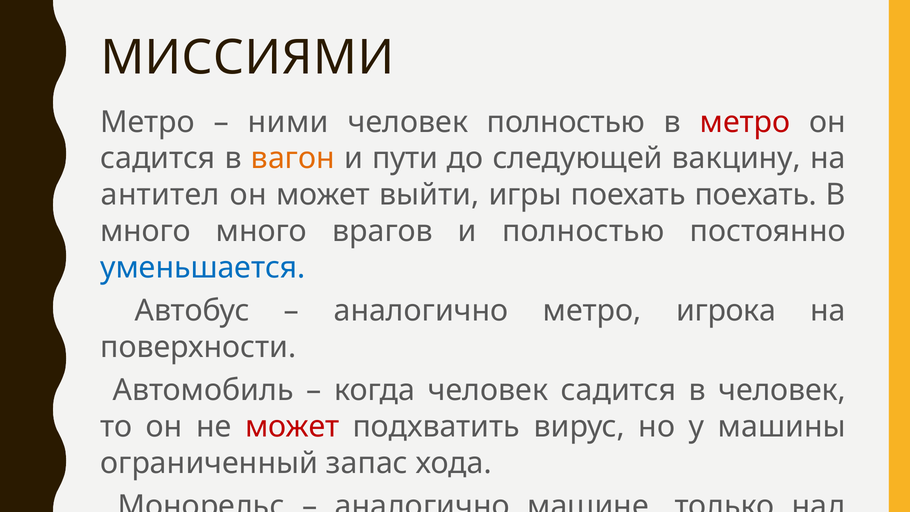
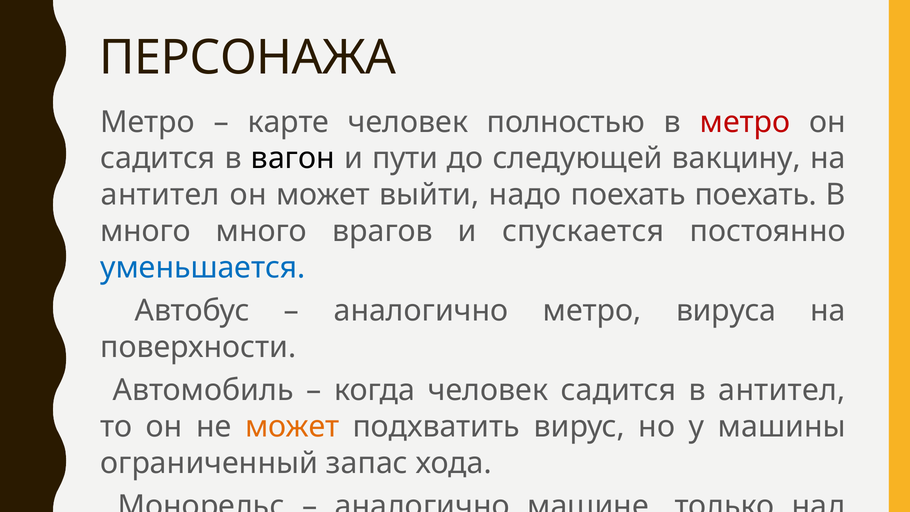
МИССИЯМИ: МИССИЯМИ -> ПЕРСОНАЖА (248, 58)
ними: ними -> карте (289, 122)
вагон colour: orange -> black (293, 158)
игры: игры -> надо (525, 195)
и полностью: полностью -> спускается (583, 231)
игрока: игрока -> вируса (726, 311)
в человек: человек -> антител (782, 390)
может colour: red -> orange (292, 427)
